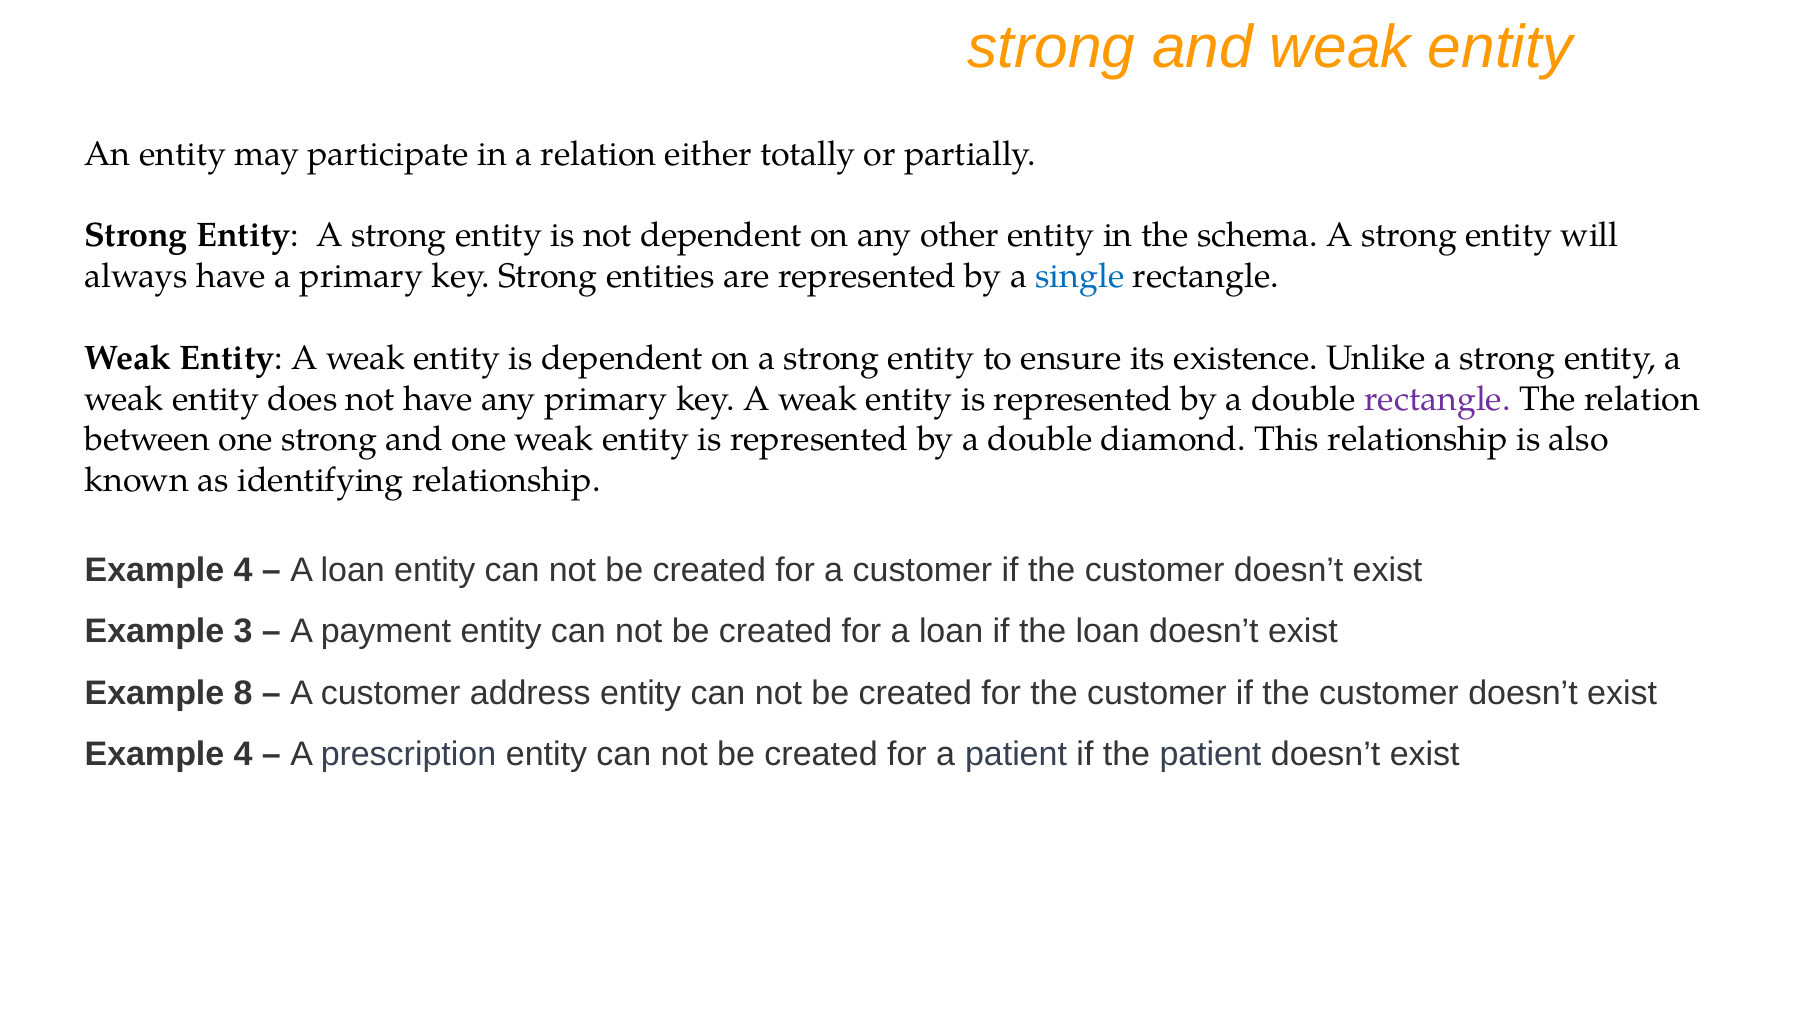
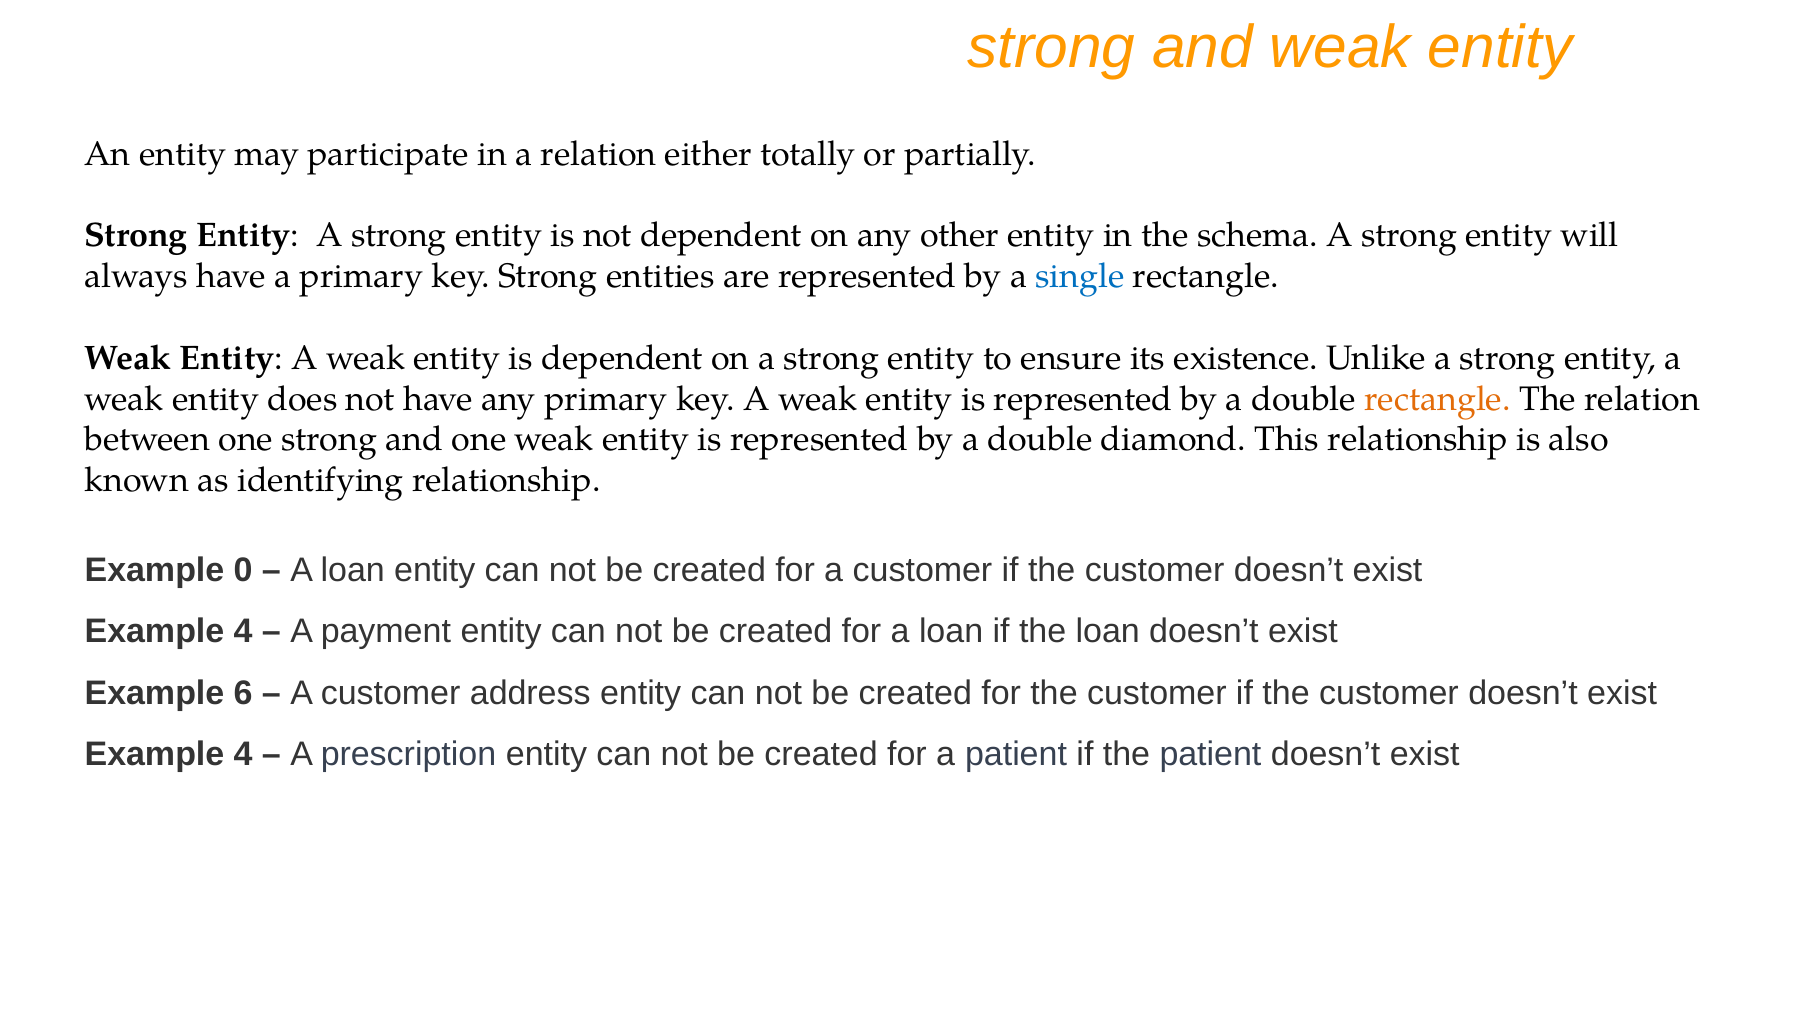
rectangle colour: purple -> orange (1438, 399)
4: 4 -> 0 (243, 570)
3: 3 -> 4 (243, 632)
8: 8 -> 6 (243, 693)
